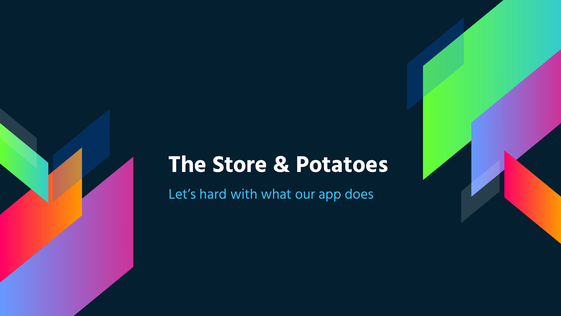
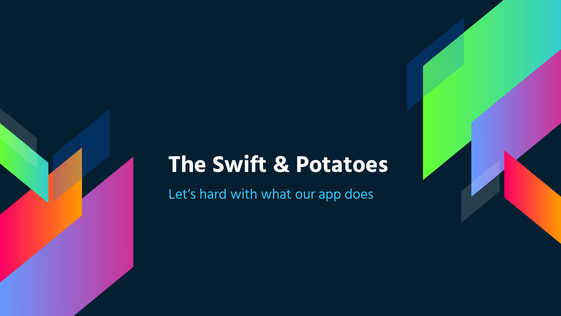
Store: Store -> Swift (240, 164)
